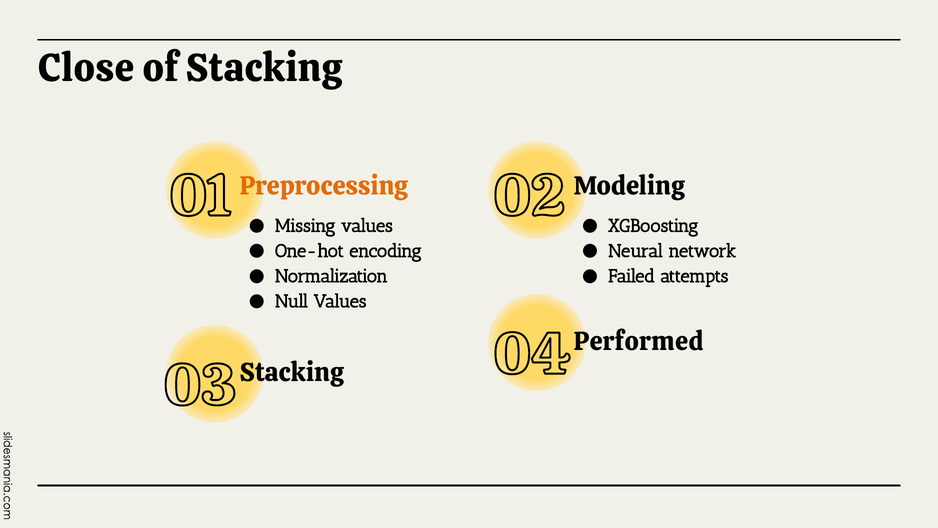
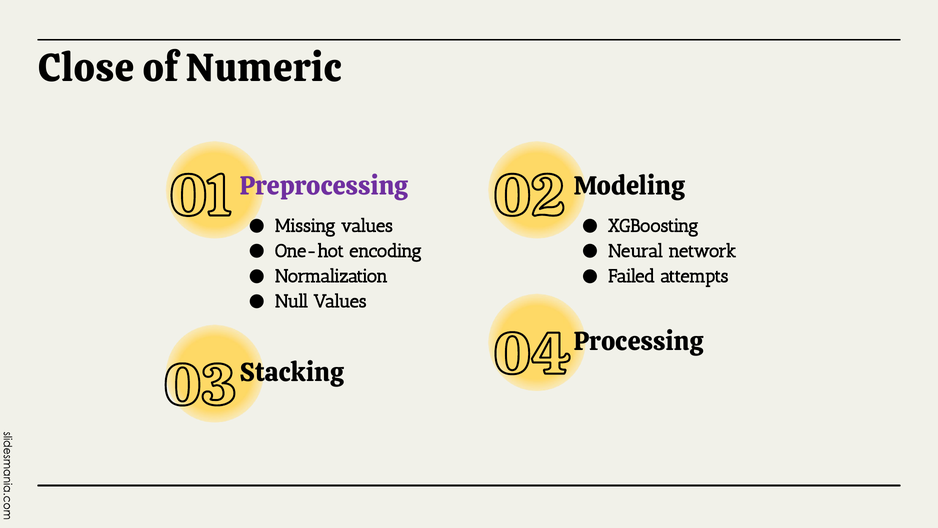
of Stacking: Stacking -> Numeric (264, 68)
Preprocessing colour: orange -> purple (324, 186)
Performed: Performed -> Processing (639, 341)
